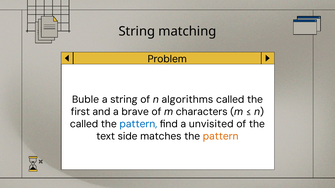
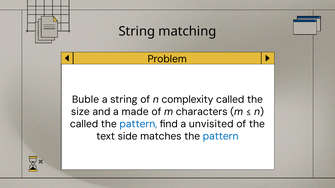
algorithms: algorithms -> complexity (187, 100)
first: first -> size (80, 112)
brave: brave -> made (135, 112)
pattern colour: orange -> blue (221, 137)
